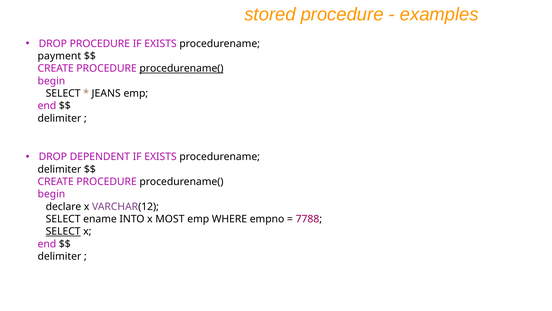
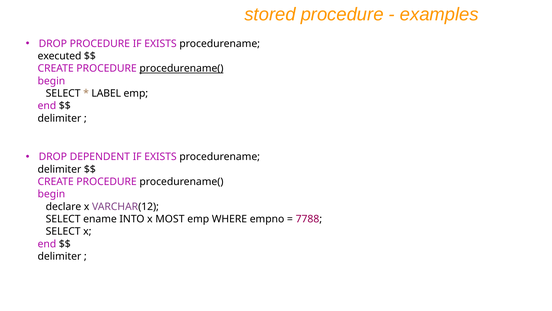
payment: payment -> executed (60, 56)
JEANS: JEANS -> LABEL (106, 93)
SELECT underline: present -> none (63, 231)
